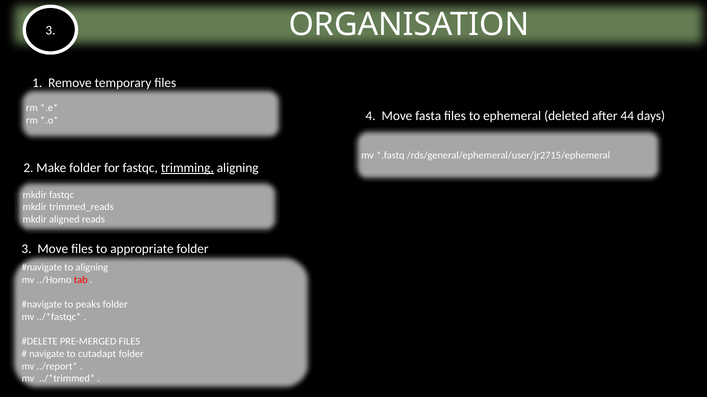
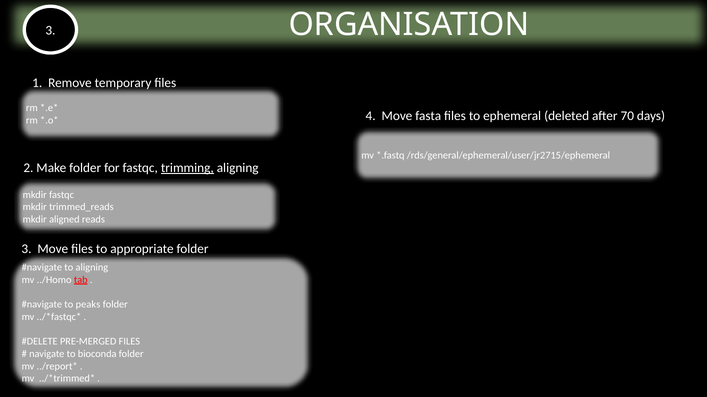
44: 44 -> 70 (627, 116)
tab underline: none -> present (81, 280)
cutadapt: cutadapt -> bioconda (97, 354)
